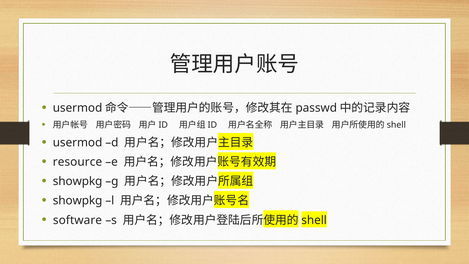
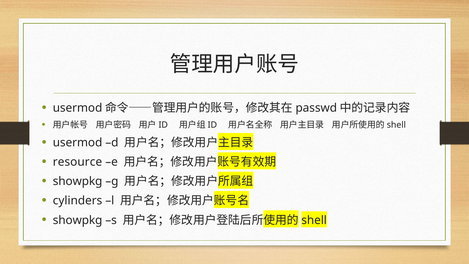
showpkg: showpkg -> cylinders (78, 201)
software: software -> showpkg (78, 220)
